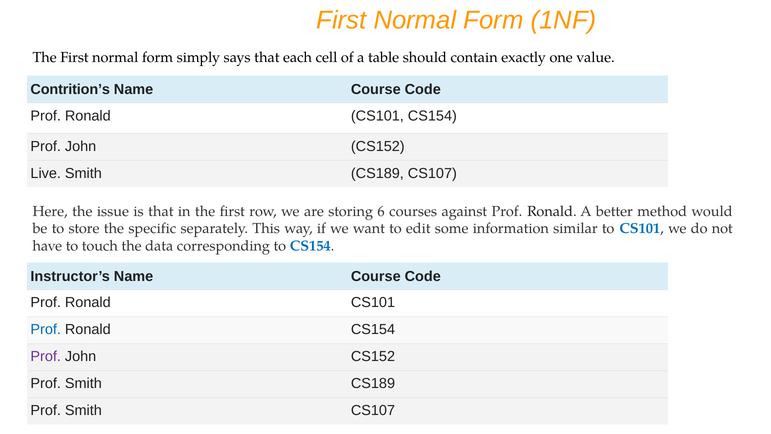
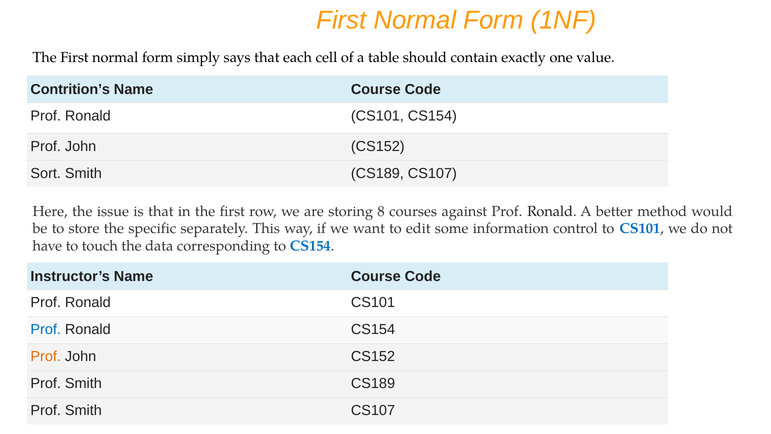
Live: Live -> Sort (46, 173)
6: 6 -> 8 (381, 211)
similar: similar -> control (575, 228)
Prof colour: purple -> orange (46, 356)
